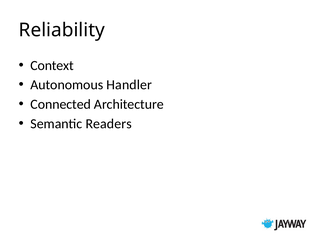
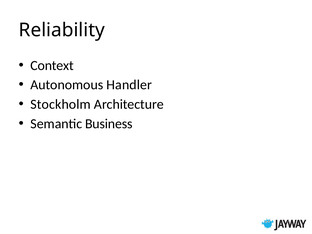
Connected: Connected -> Stockholm (61, 104)
Readers: Readers -> Business (109, 124)
